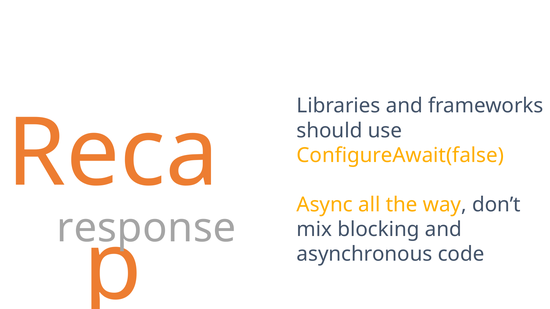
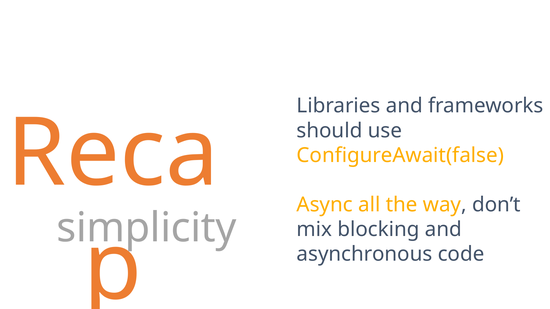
response: response -> simplicity (147, 228)
